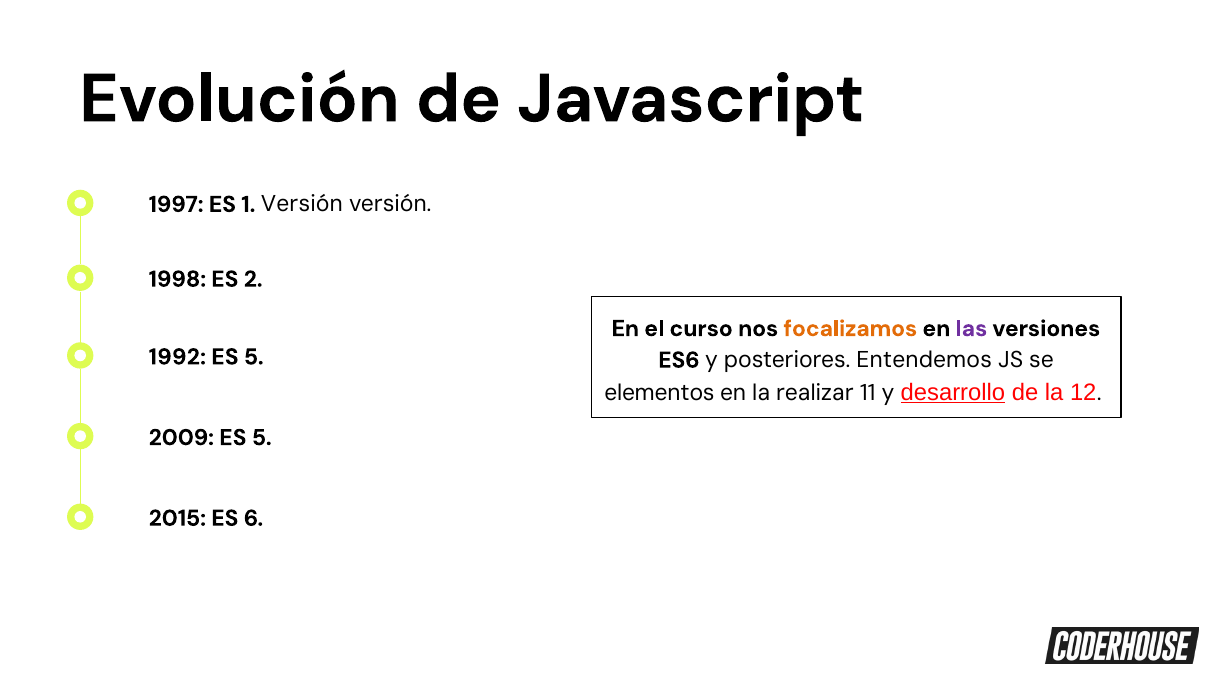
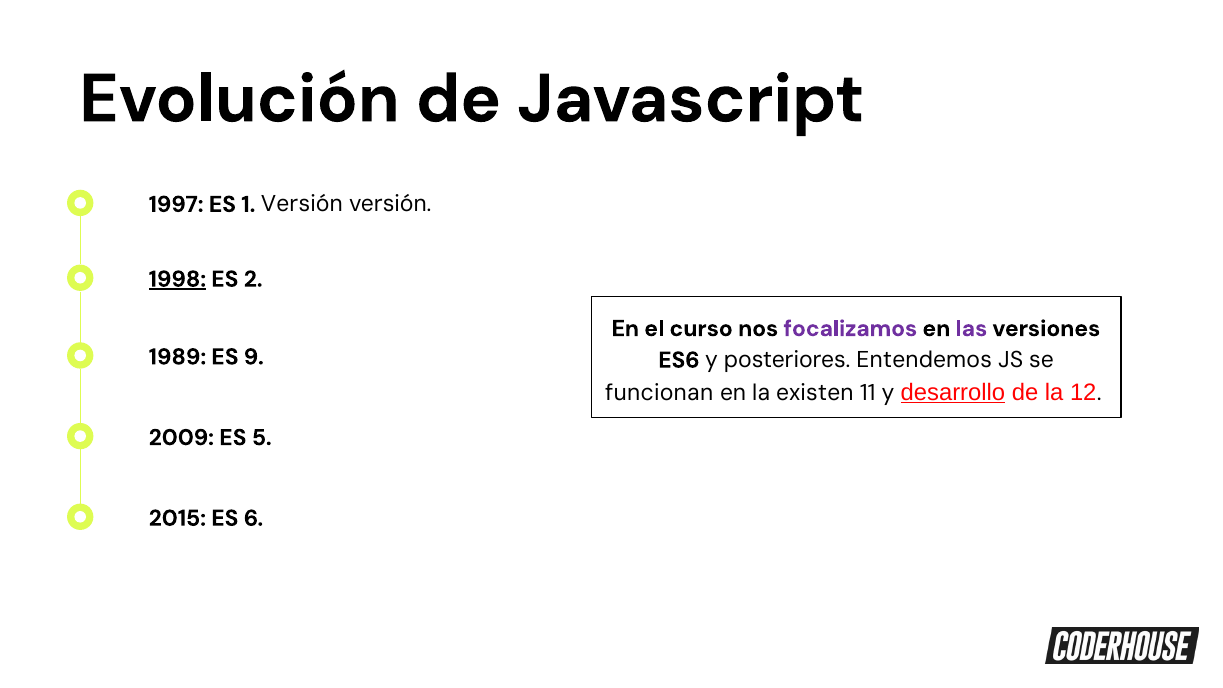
1998 underline: none -> present (177, 279)
focalizamos colour: orange -> purple (850, 328)
1992: 1992 -> 1989 (177, 357)
5: 5 -> 9 (254, 357)
elementos: elementos -> funcionan (659, 393)
realizar: realizar -> existen (815, 393)
